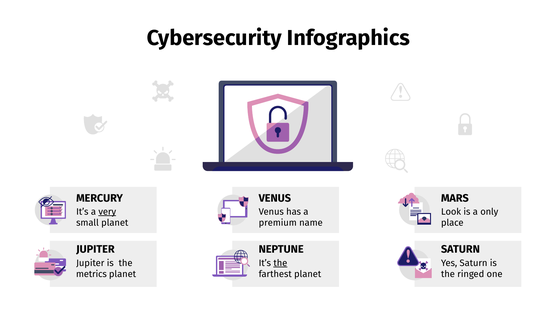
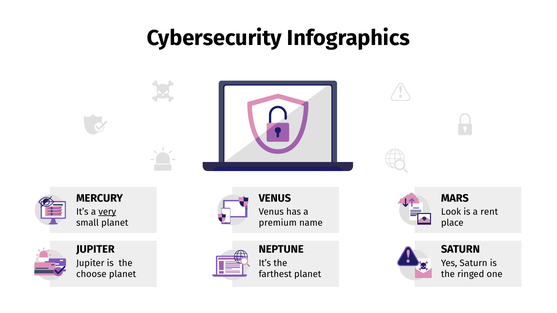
only: only -> rent (489, 212)
the underline: present -> none (280, 263)
metrics: metrics -> choose (91, 274)
